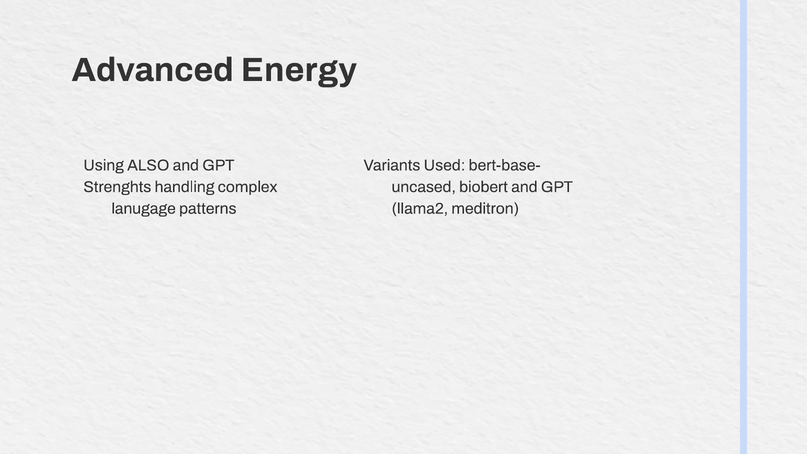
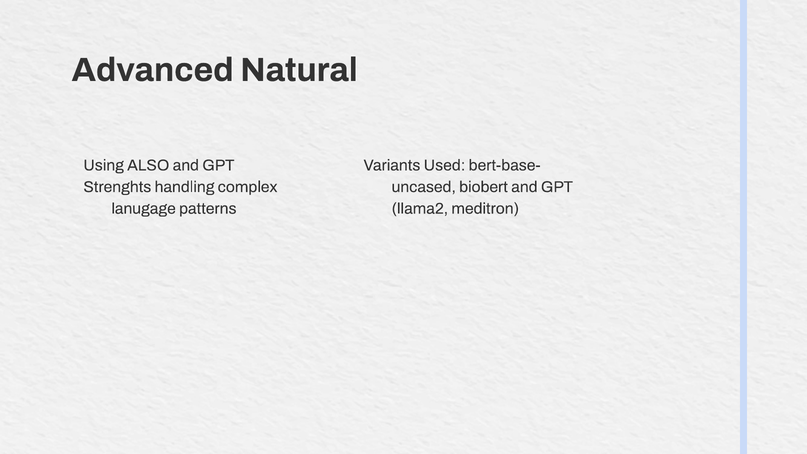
Energy: Energy -> Natural (299, 70)
